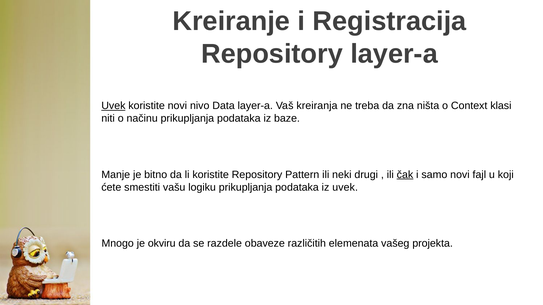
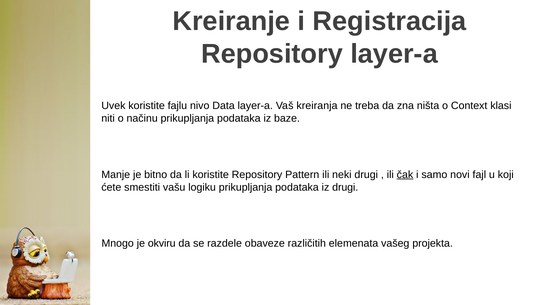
Uvek underline: present -> none (113, 106)
koristite novi: novi -> fajlu (177, 106)
iz uvek: uvek -> drugi (345, 188)
